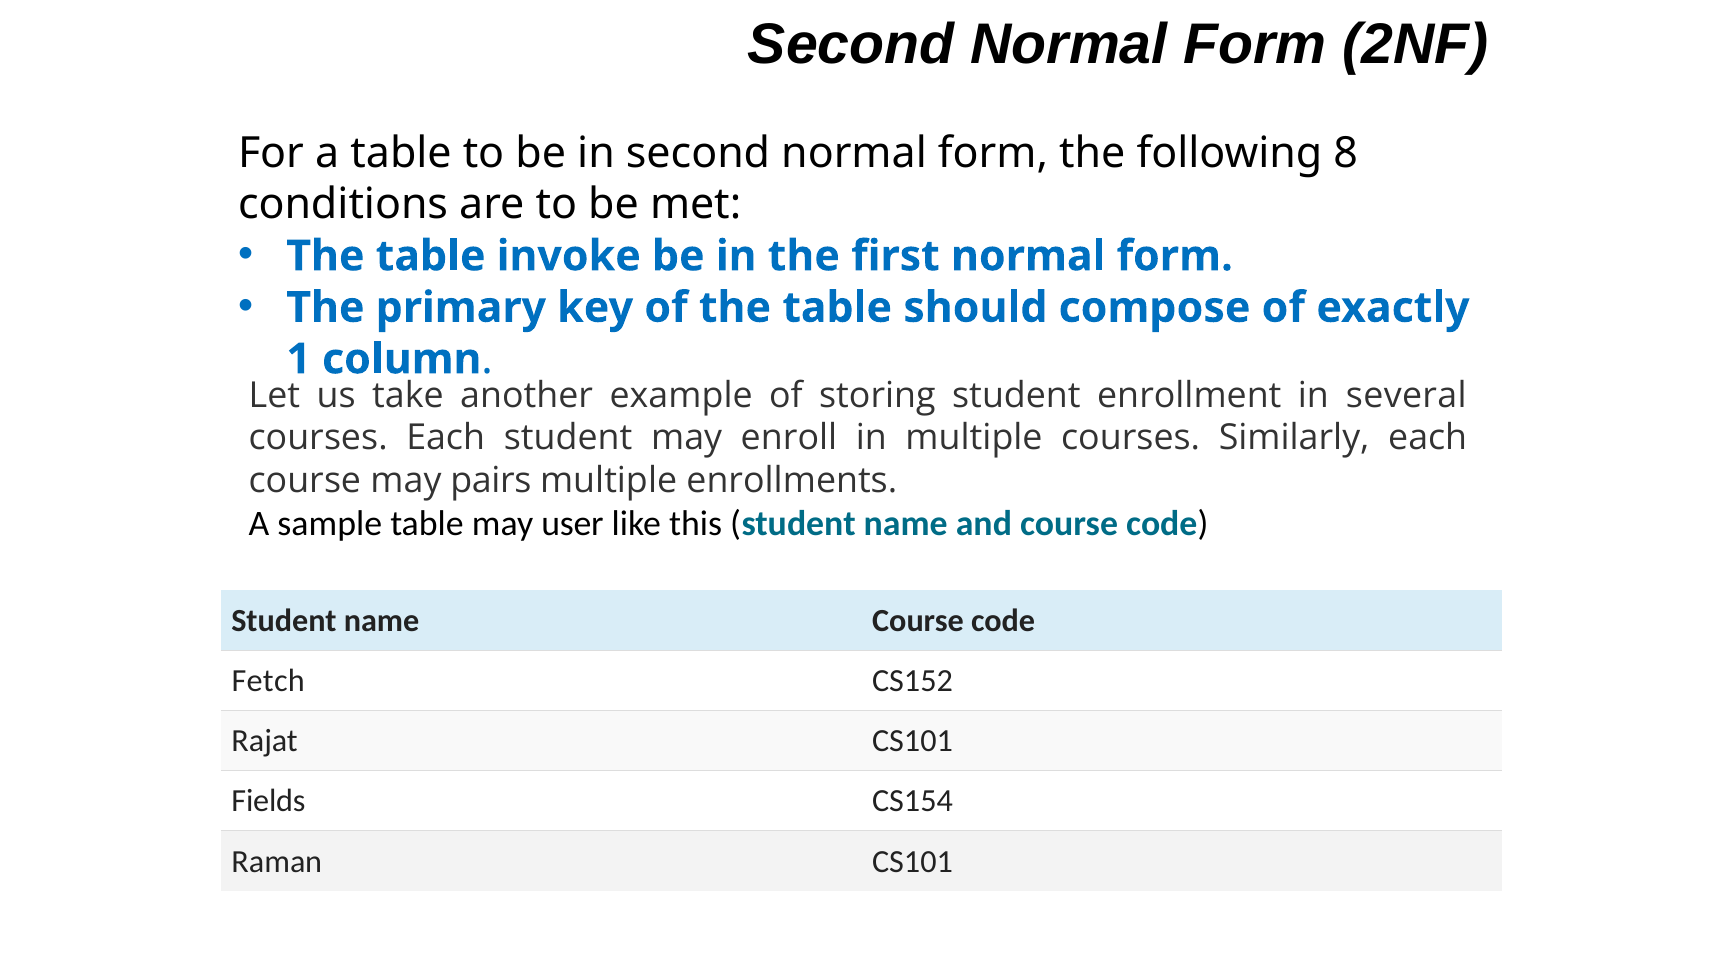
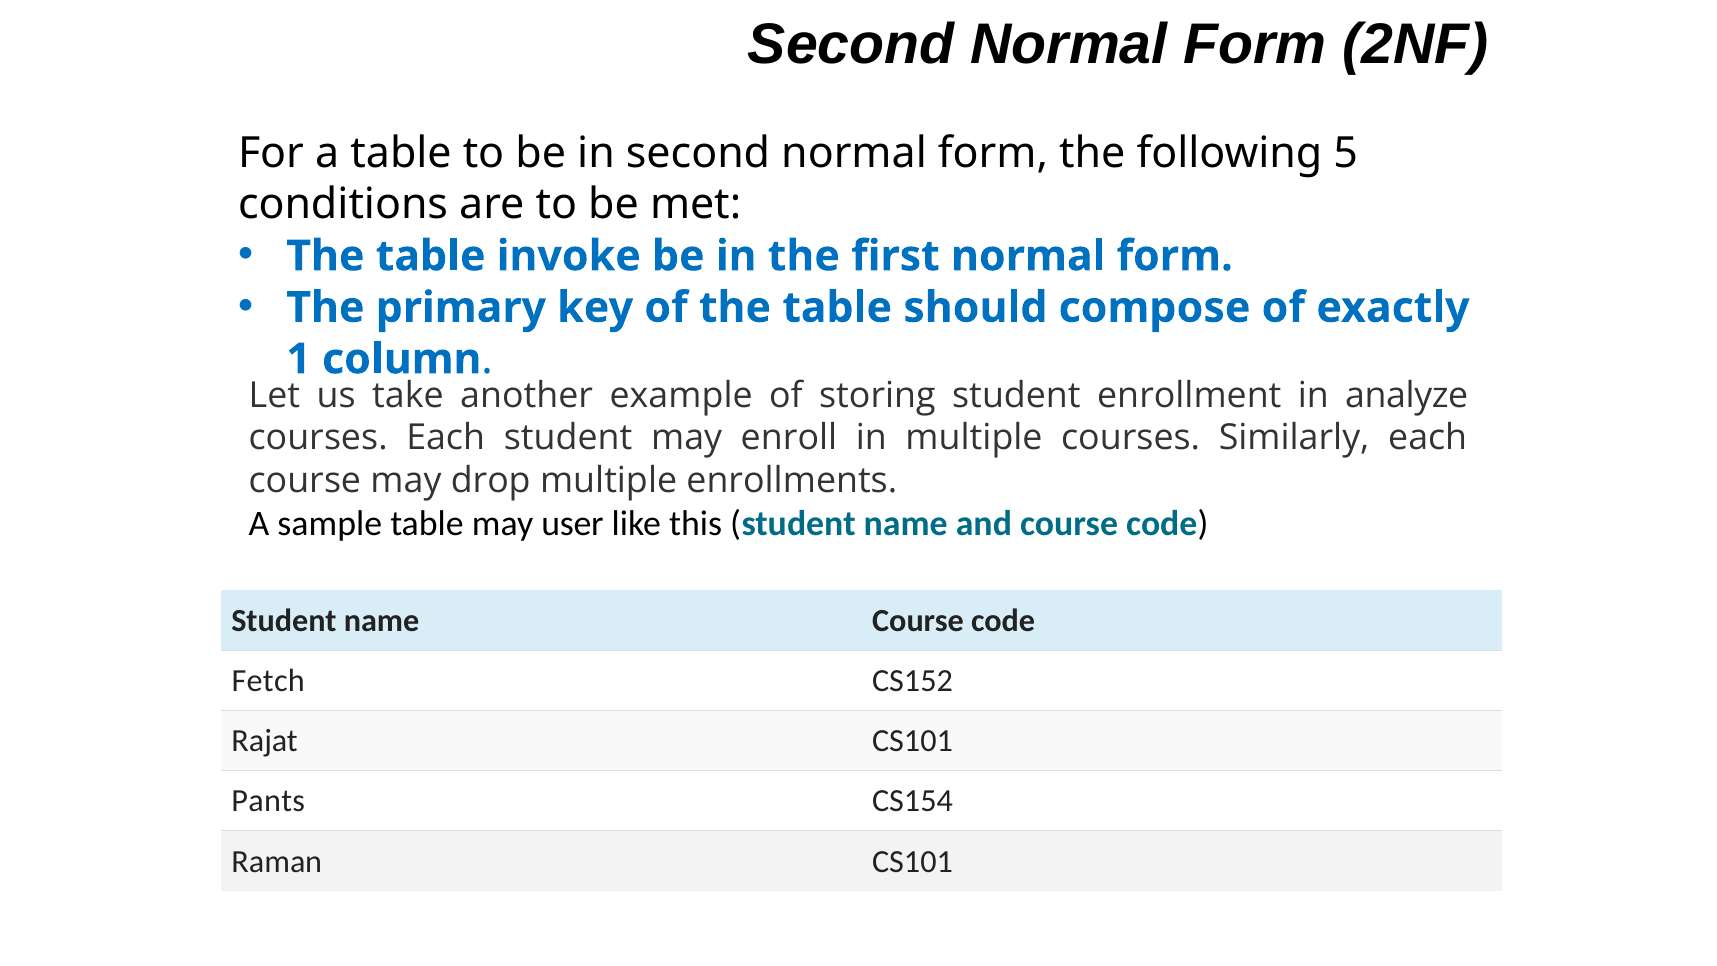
8: 8 -> 5 (1346, 153)
several: several -> analyze (1407, 395)
pairs: pairs -> drop (491, 481)
Fields: Fields -> Pants (268, 801)
